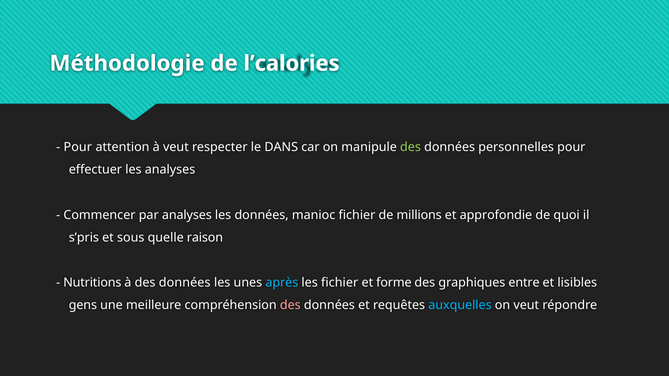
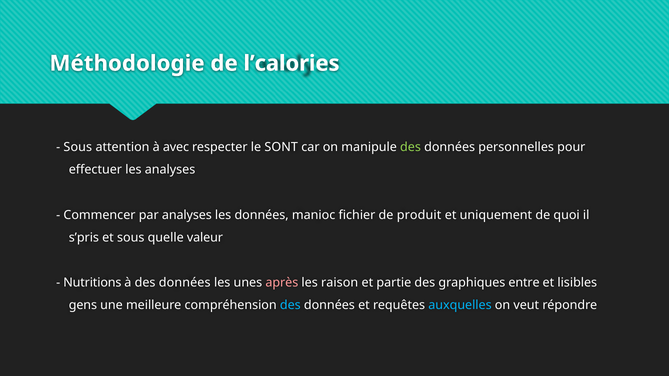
Pour: Pour -> Sous (78, 147)
à veut: veut -> avec (176, 147)
DANS: DANS -> SONT (281, 147)
millions: millions -> produit (419, 215)
approfondie: approfondie -> uniquement (496, 215)
raison: raison -> valeur (205, 238)
après colour: light blue -> pink (282, 283)
les fichier: fichier -> raison (340, 283)
forme: forme -> partie (394, 283)
des colour: pink -> light blue (290, 305)
